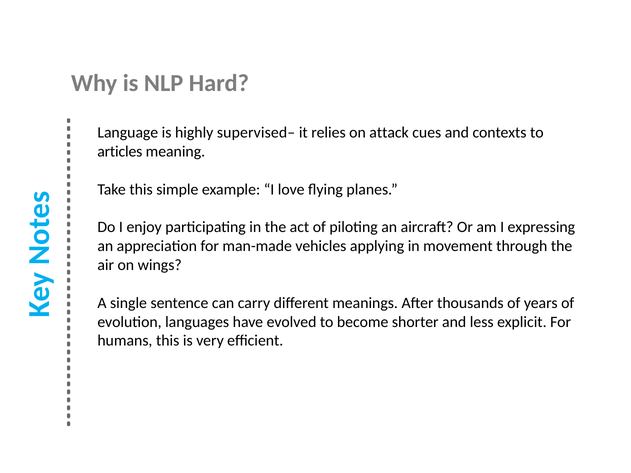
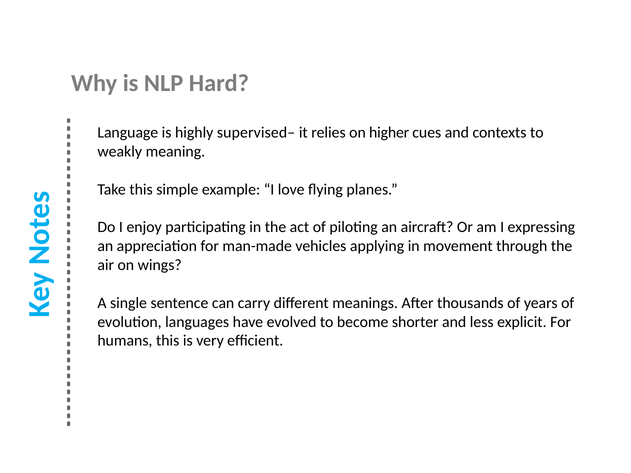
attack: attack -> higher (389, 133)
articles: articles -> weakly (120, 152)
